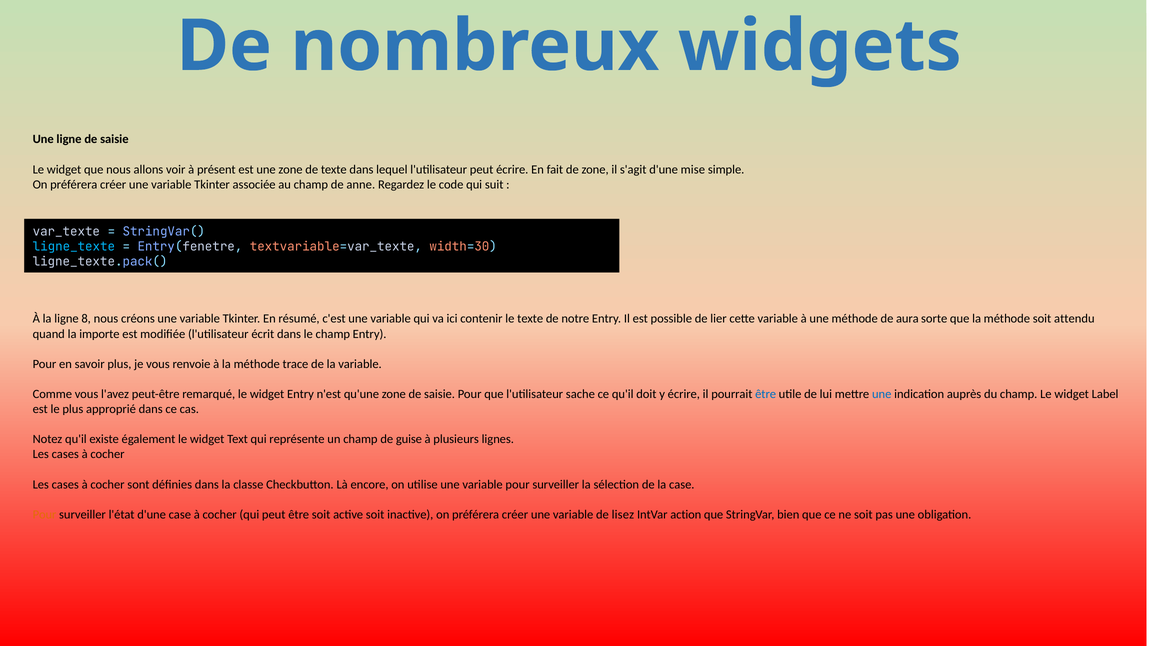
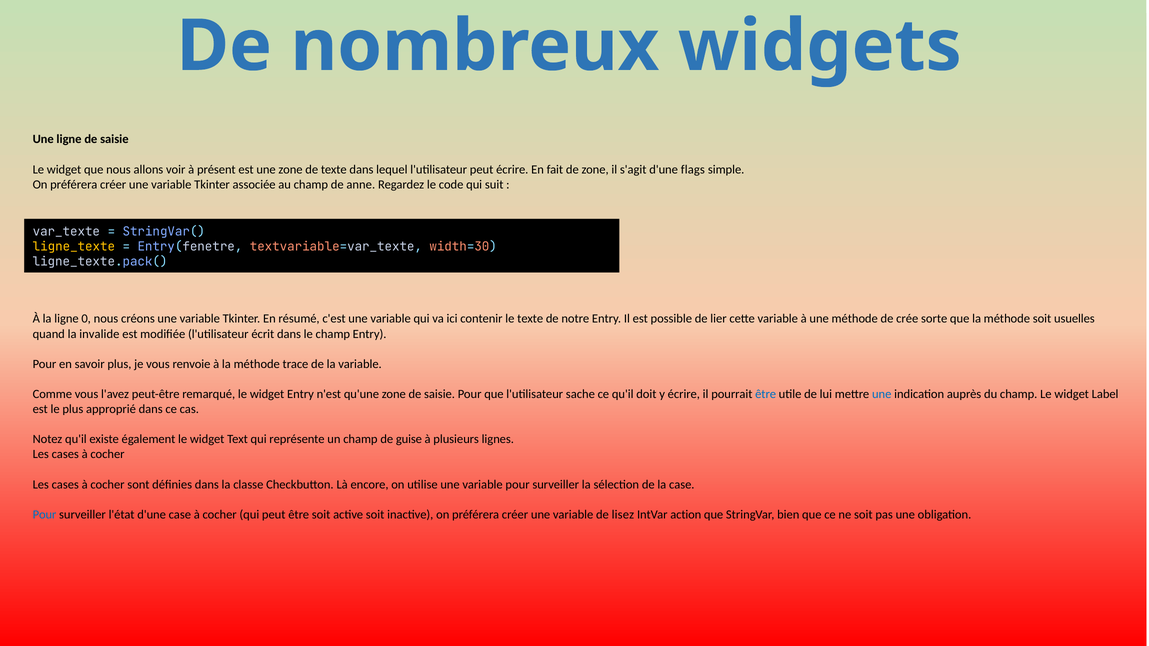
mise: mise -> flags (693, 170)
ligne_texte colour: light blue -> yellow (74, 247)
8: 8 -> 0 (86, 319)
aura: aura -> crée (907, 319)
attendu: attendu -> usuelles (1074, 319)
importe: importe -> invalide (99, 334)
Pour colour: orange -> blue (45, 515)
